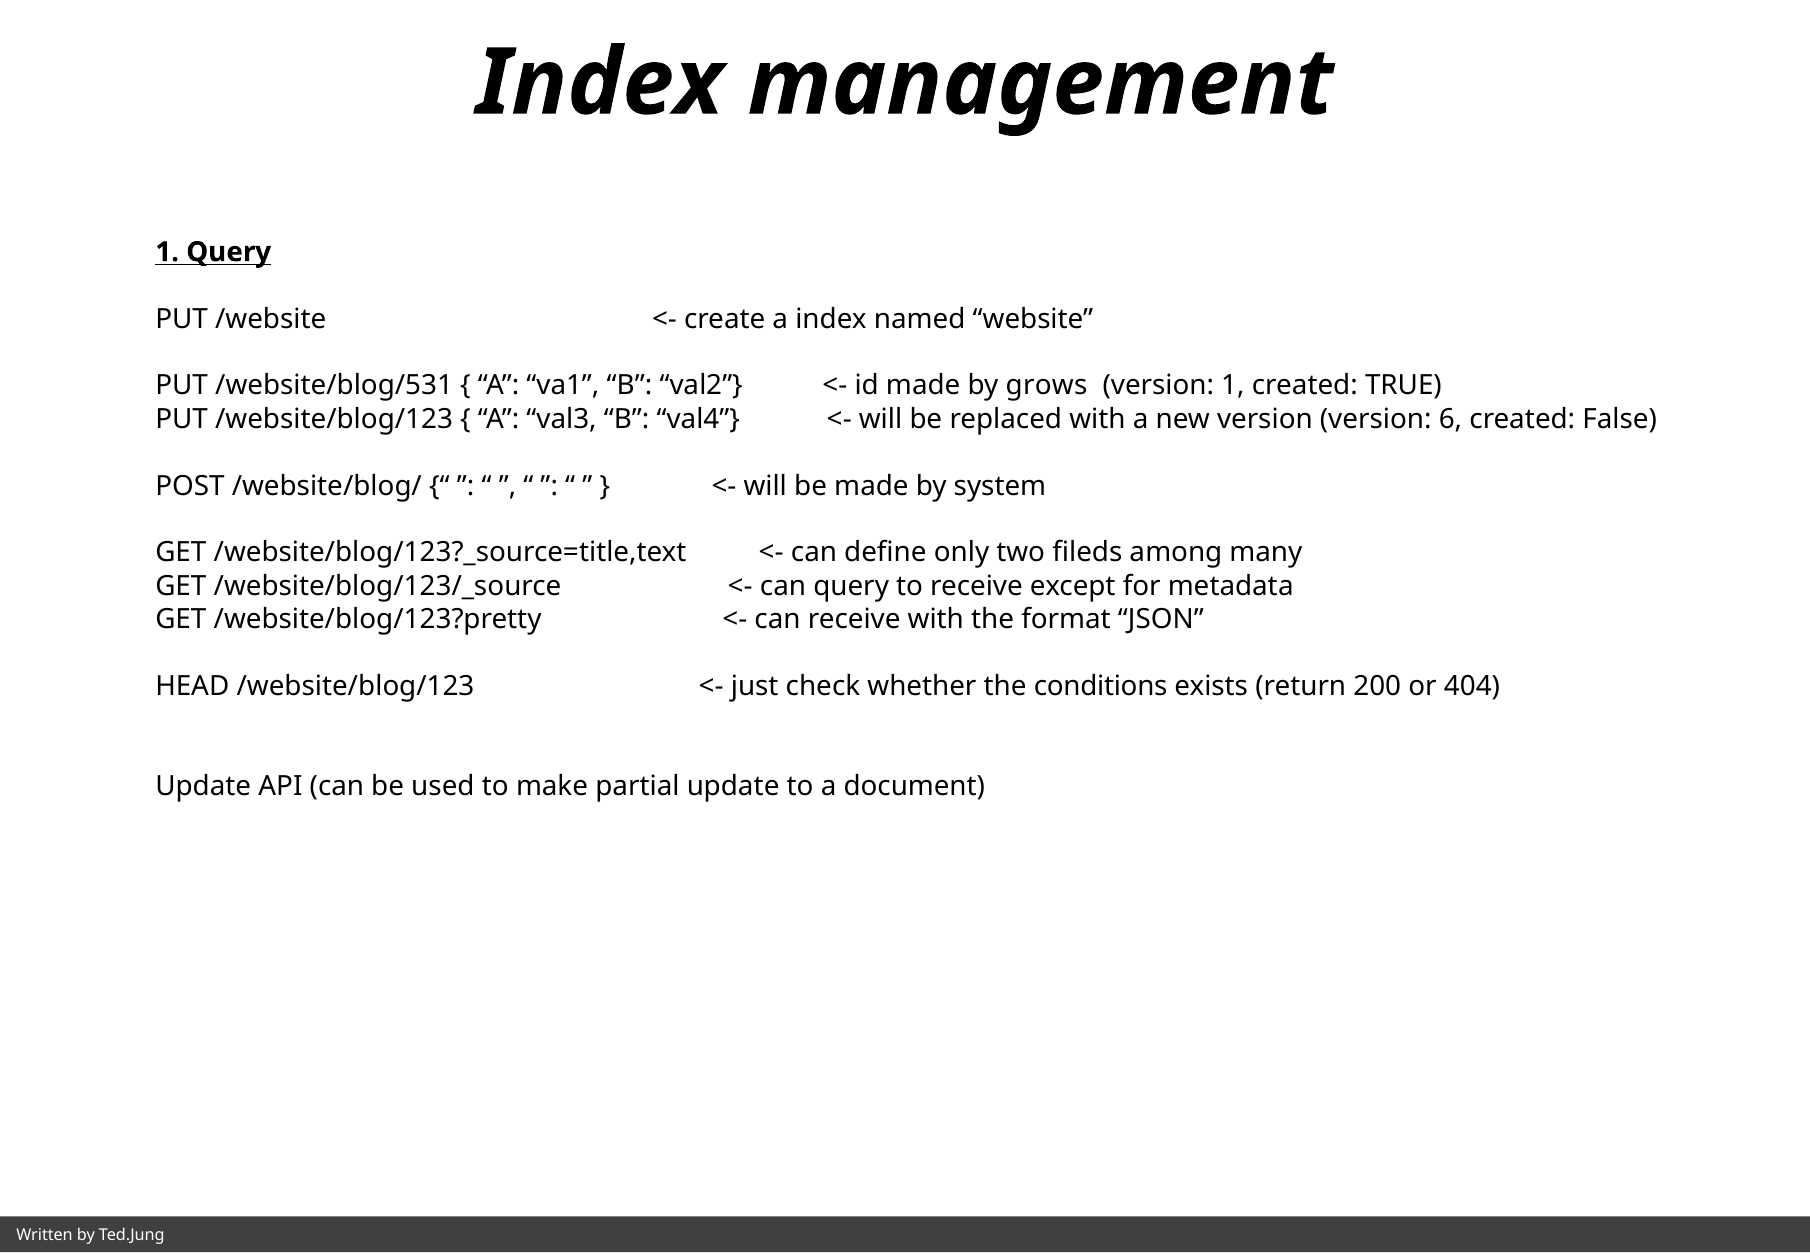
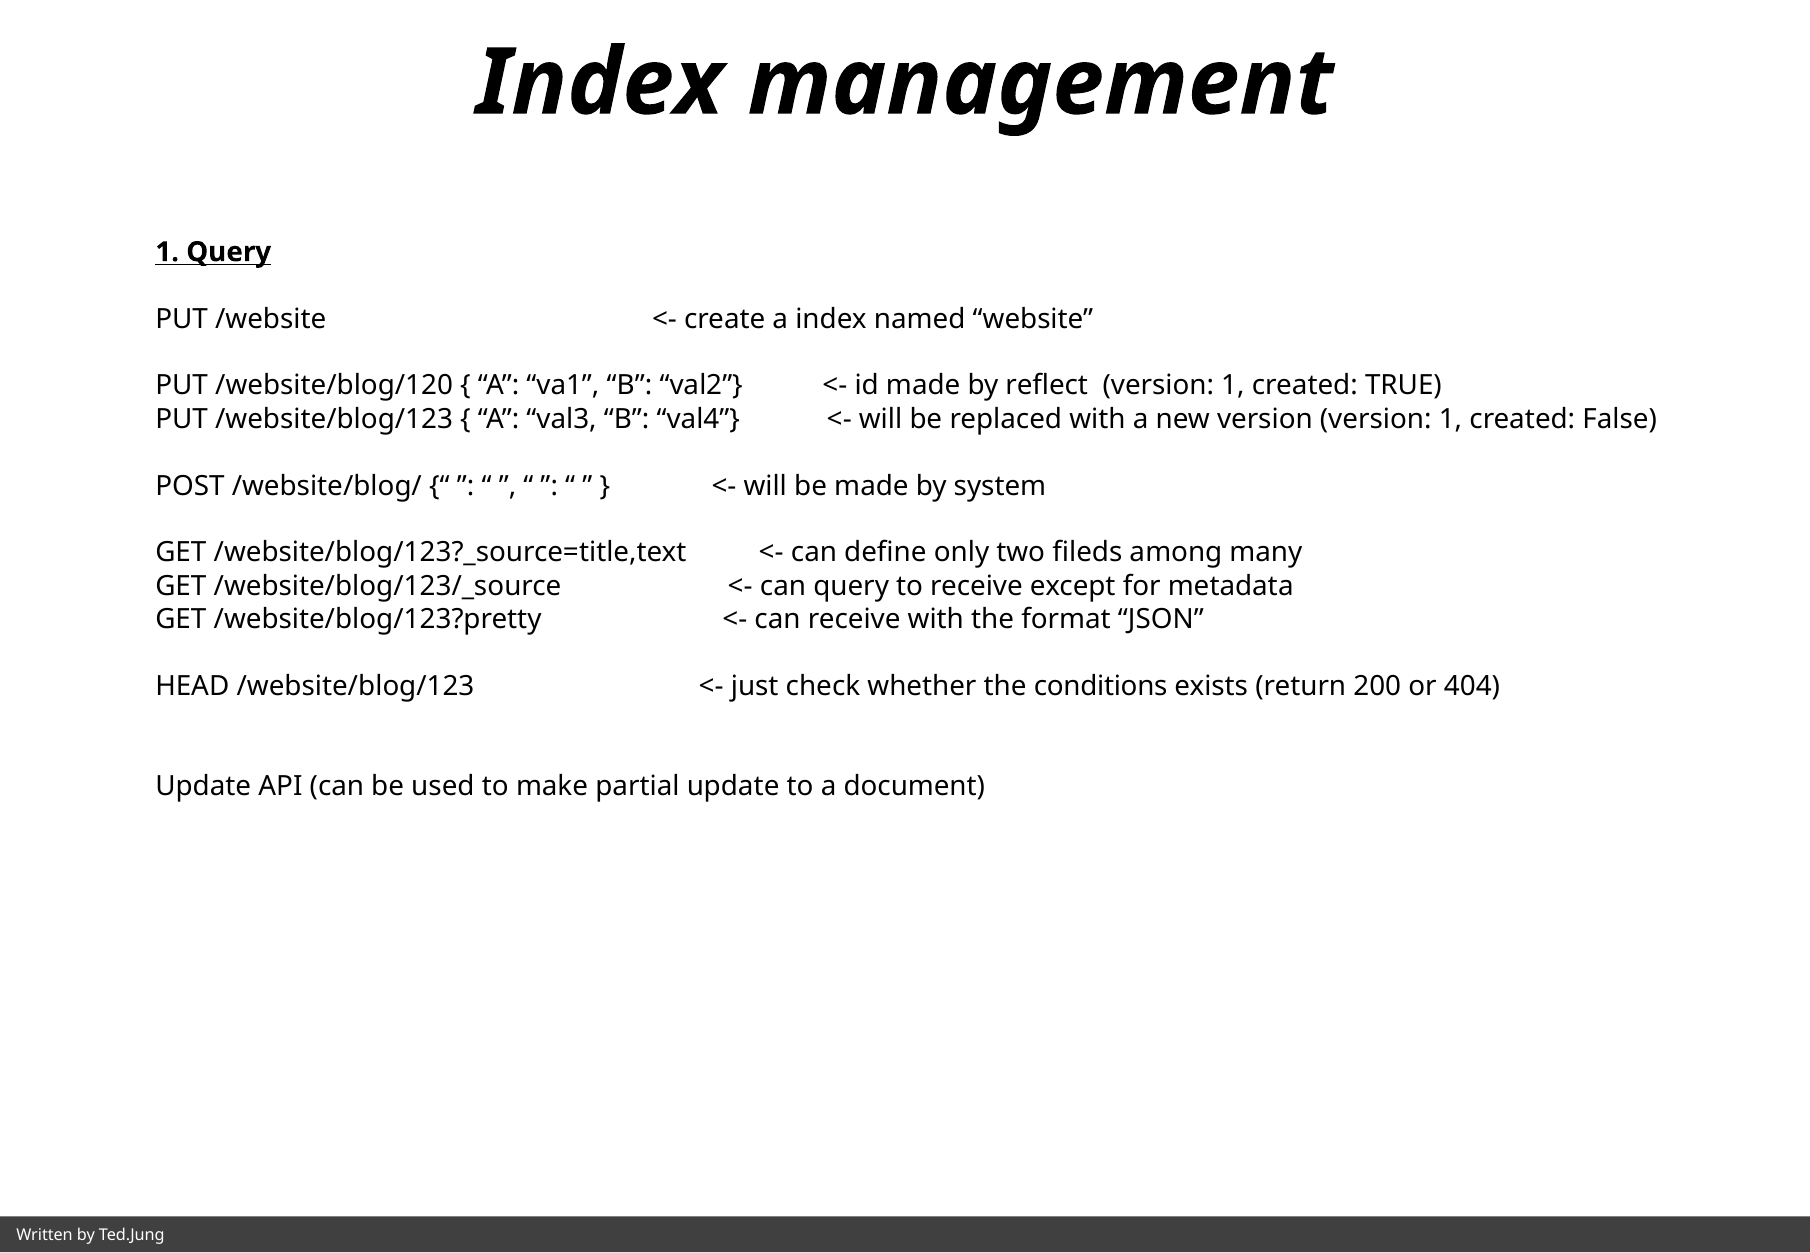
/website/blog/531: /website/blog/531 -> /website/blog/120 (334, 386)
grows: grows -> reflect (1047, 386)
version version 6: 6 -> 1 (1450, 419)
